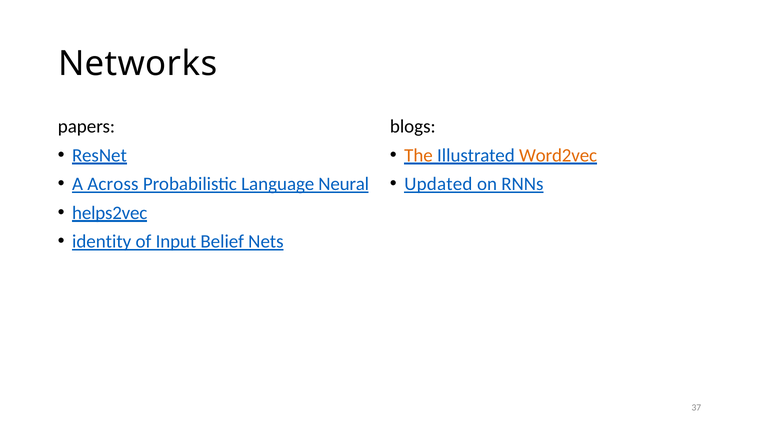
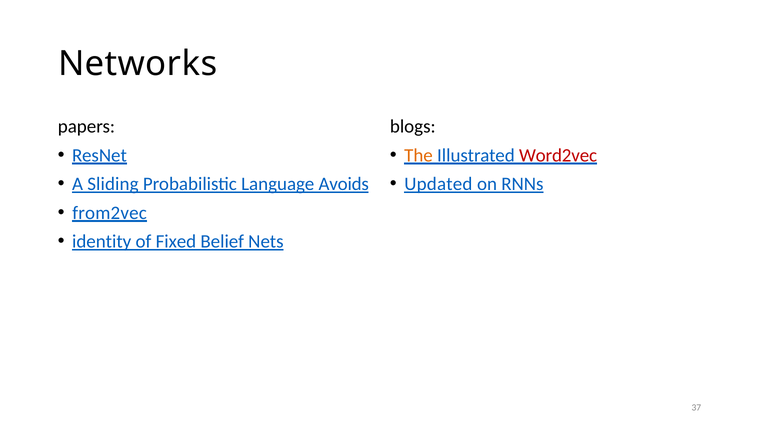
Word2vec colour: orange -> red (558, 155)
Across: Across -> Sliding (113, 184)
Neural: Neural -> Avoids (344, 184)
helps2vec: helps2vec -> from2vec (110, 213)
Input: Input -> Fixed (176, 242)
